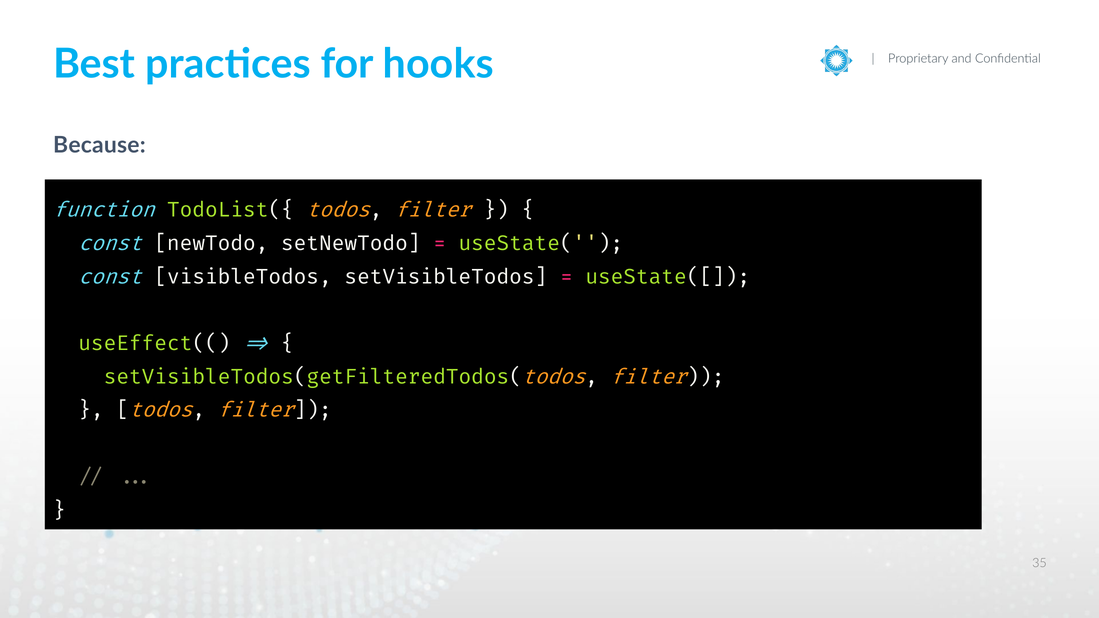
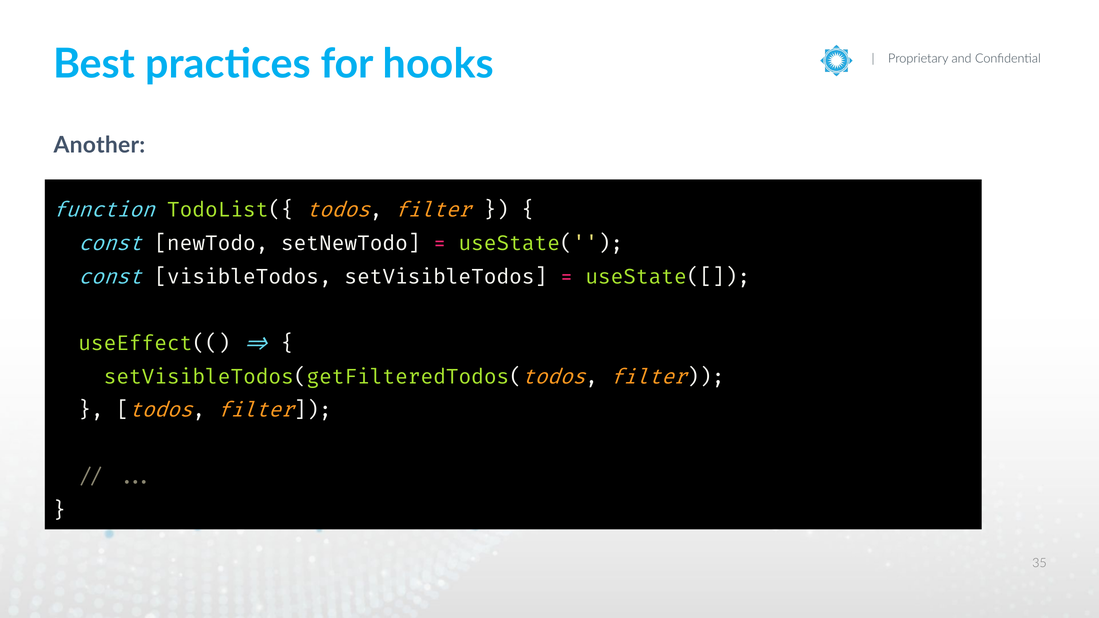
Because: Because -> Another (99, 145)
